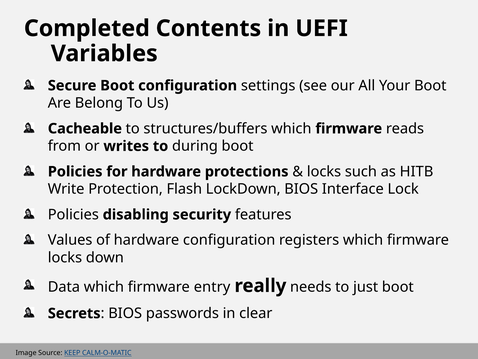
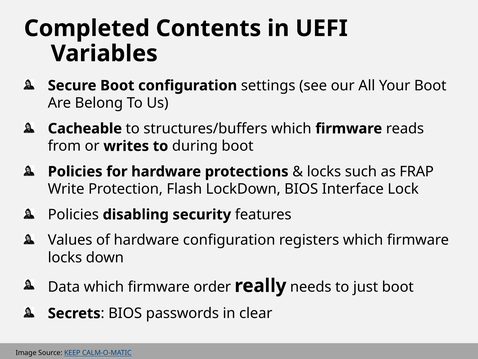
HITB: HITB -> FRAP (417, 171)
entry: entry -> order (212, 287)
